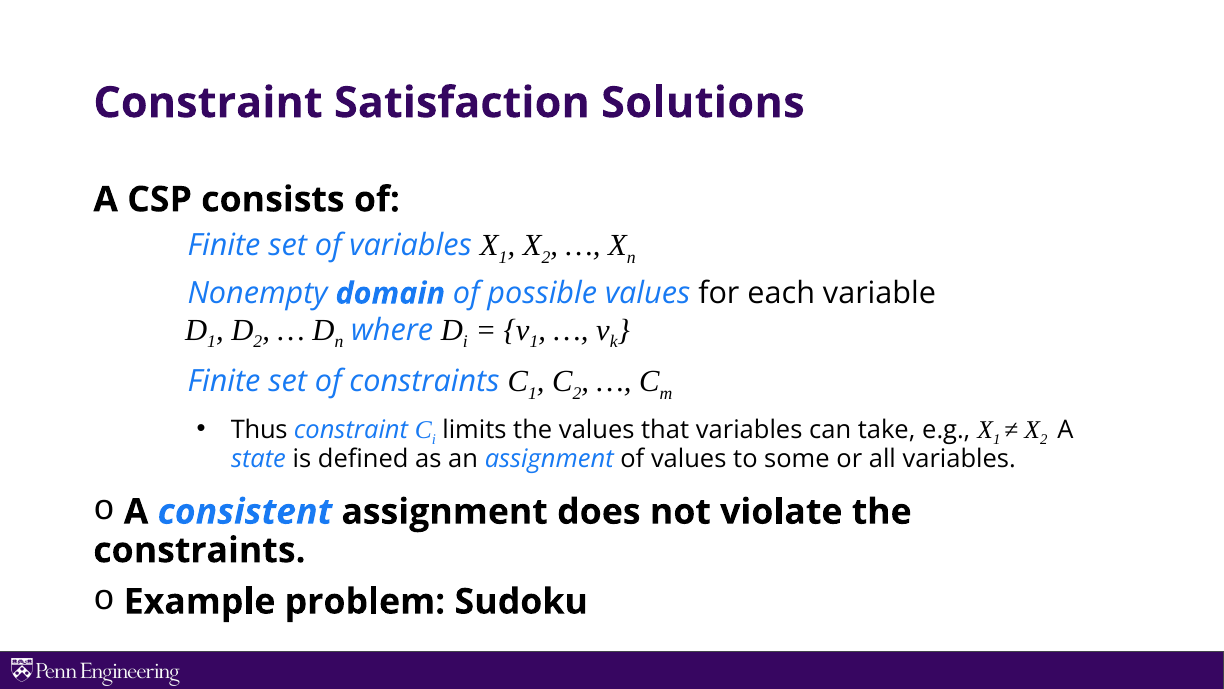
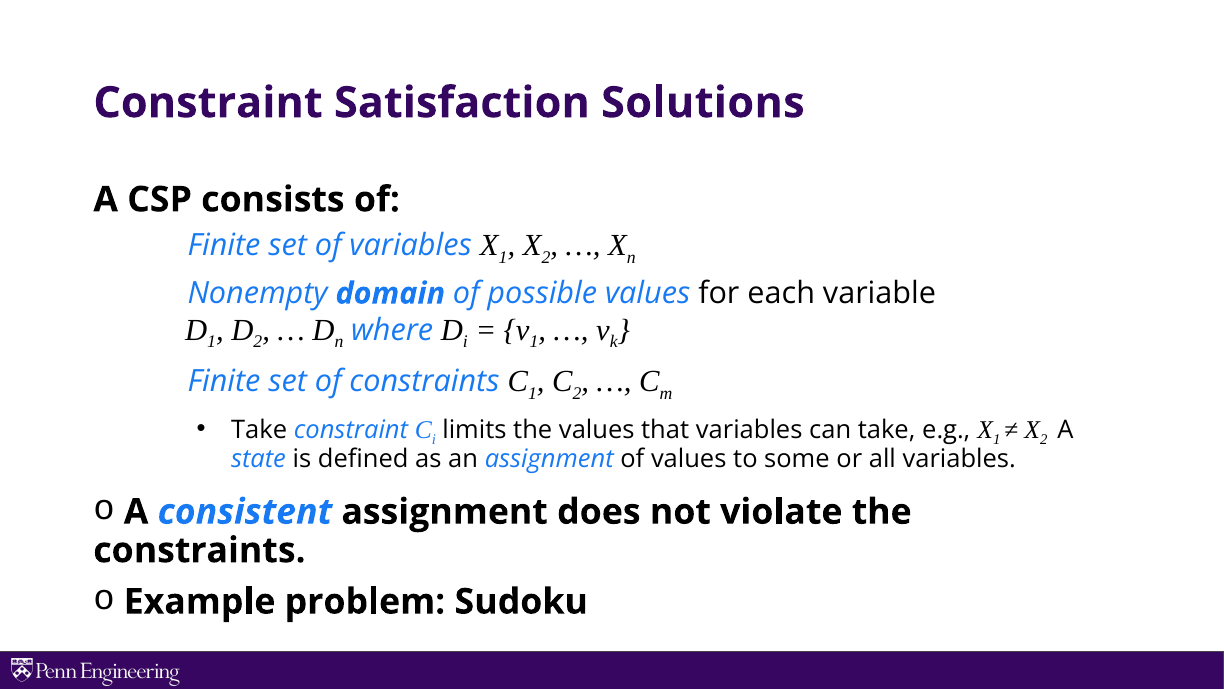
Thus: Thus -> Take (259, 430)
